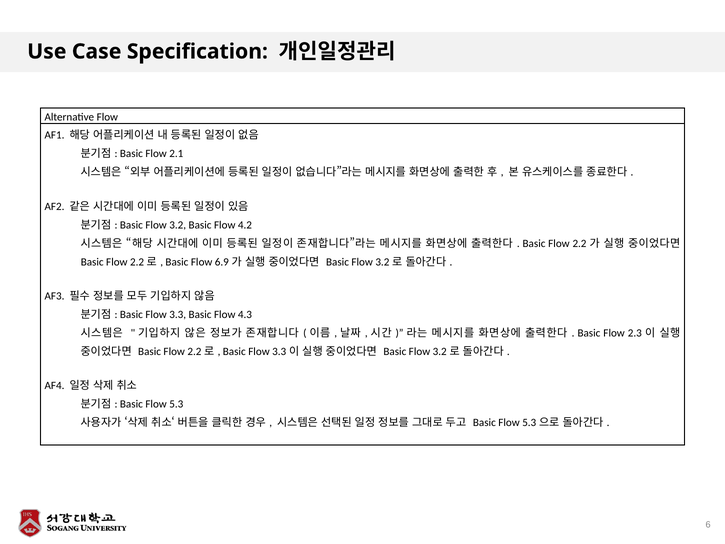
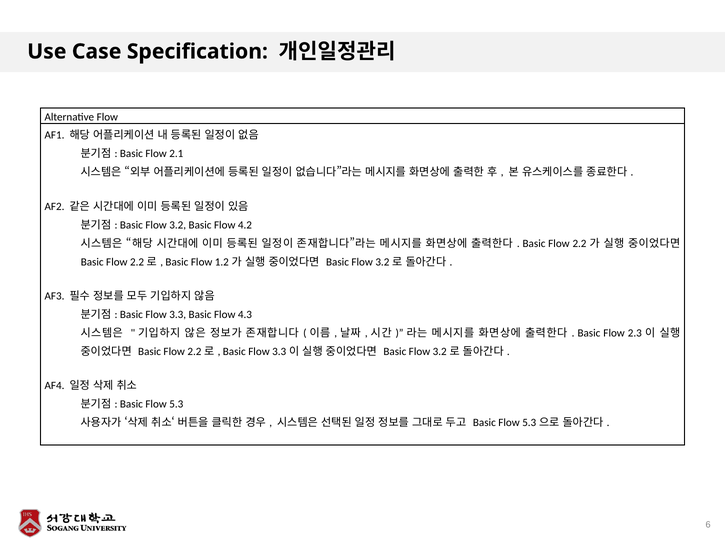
6.9: 6.9 -> 1.2 (222, 262)
